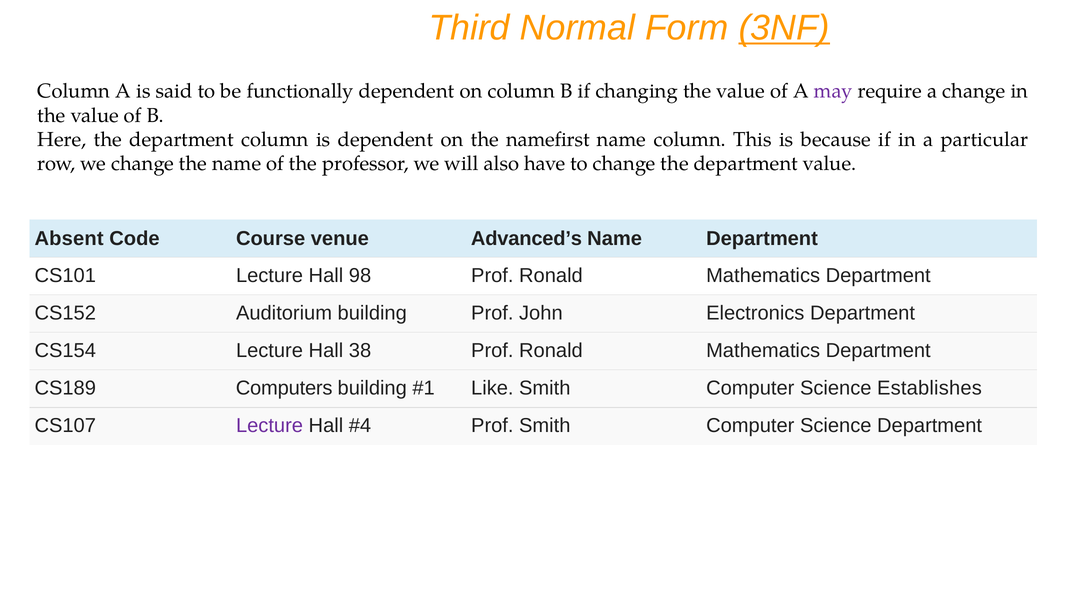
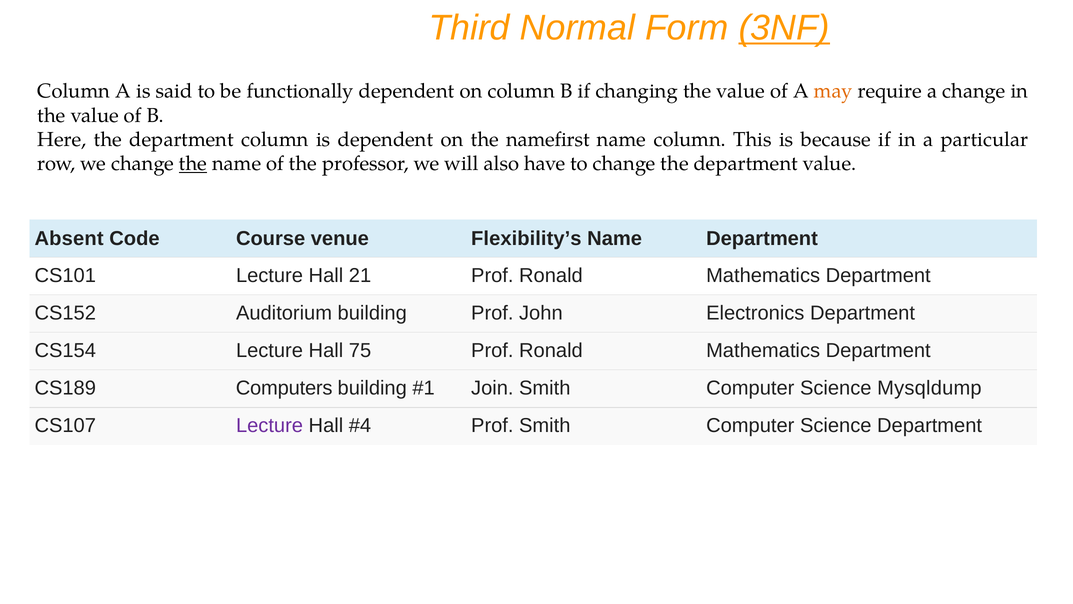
may colour: purple -> orange (833, 91)
the underline: none -> present (193, 164)
Advanced’s: Advanced’s -> Flexibility’s (526, 239)
98: 98 -> 21 (360, 275)
38: 38 -> 75 (360, 350)
Like: Like -> Join (492, 388)
Establishes: Establishes -> Mysqldump (929, 388)
